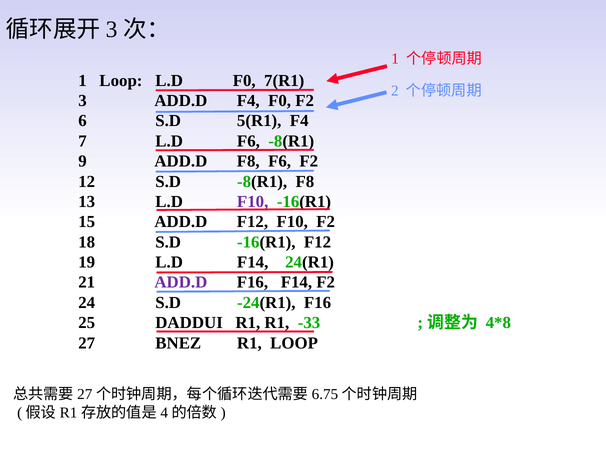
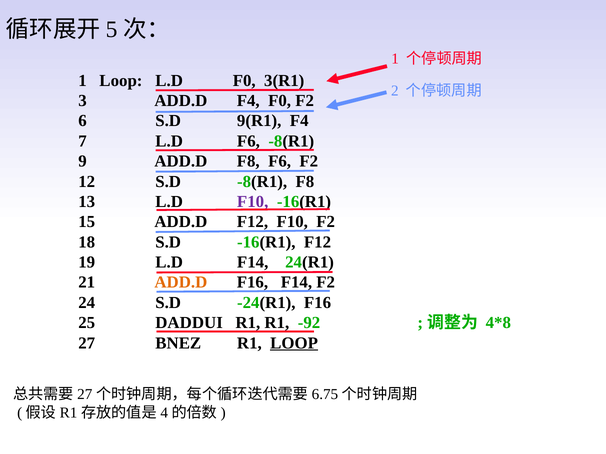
3: 3 -> 5 (112, 30)
7(R1: 7(R1 -> 3(R1 (284, 81)
5(R1: 5(R1 -> 9(R1 (259, 121)
ADD.D colour: purple -> orange (181, 283)
-33: -33 -> -92 (309, 323)
LOOP underline: none -> present (294, 343)
